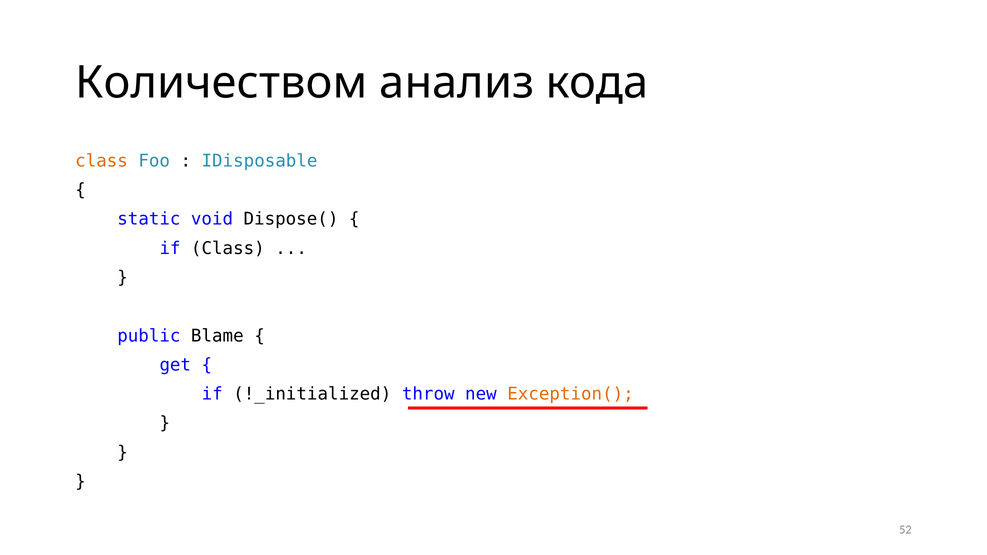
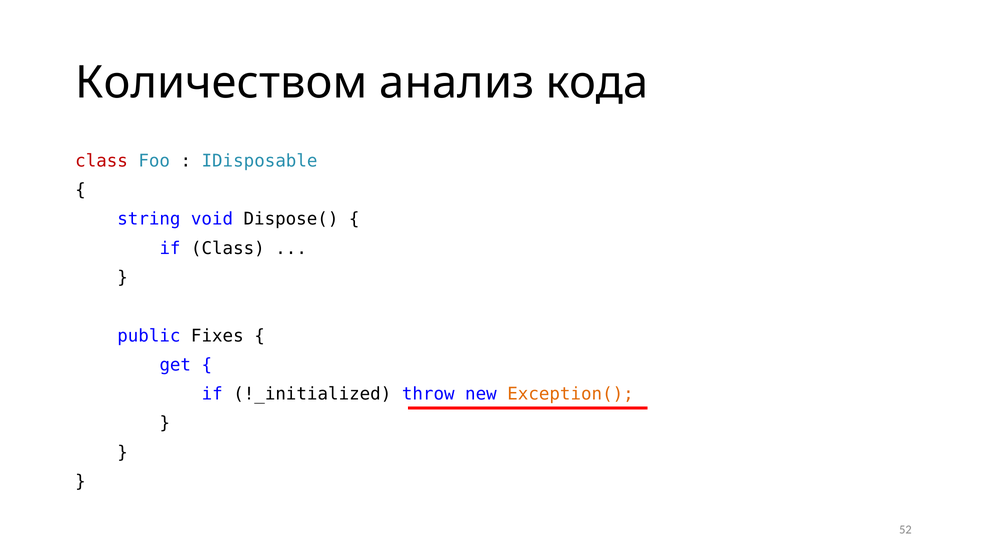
class colour: orange -> red (102, 161)
static: static -> string (149, 219)
Blame: Blame -> Fixes (217, 336)
